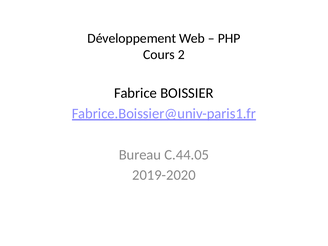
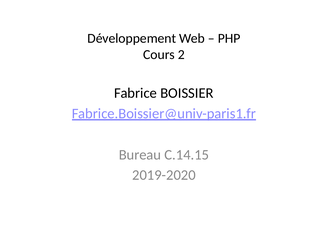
C.44.05: C.44.05 -> C.14.15 (187, 155)
